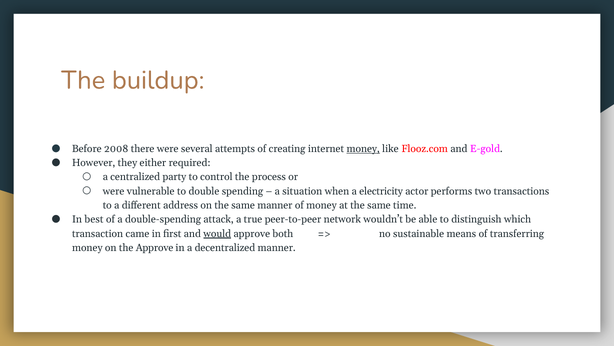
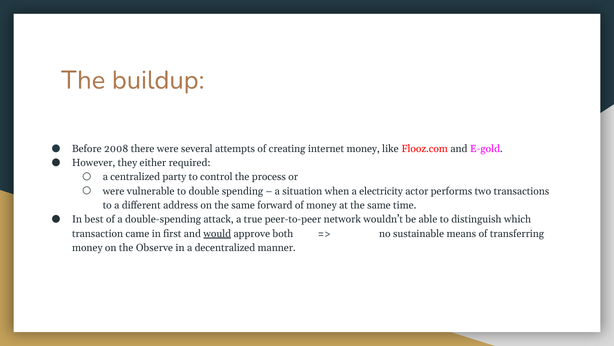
money underline: present -> none (363, 149)
same manner: manner -> forward (275, 205)
the Approve: Approve -> Observe (154, 247)
